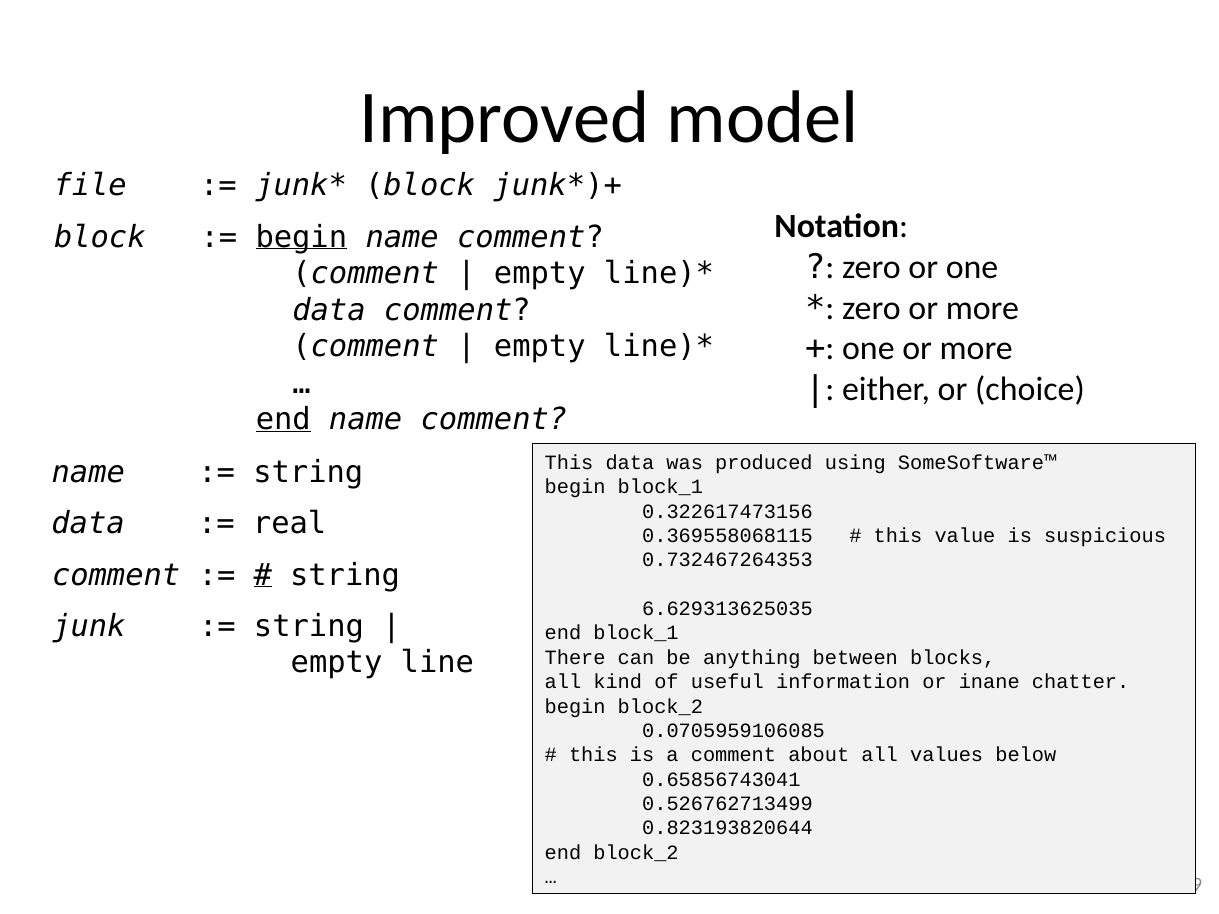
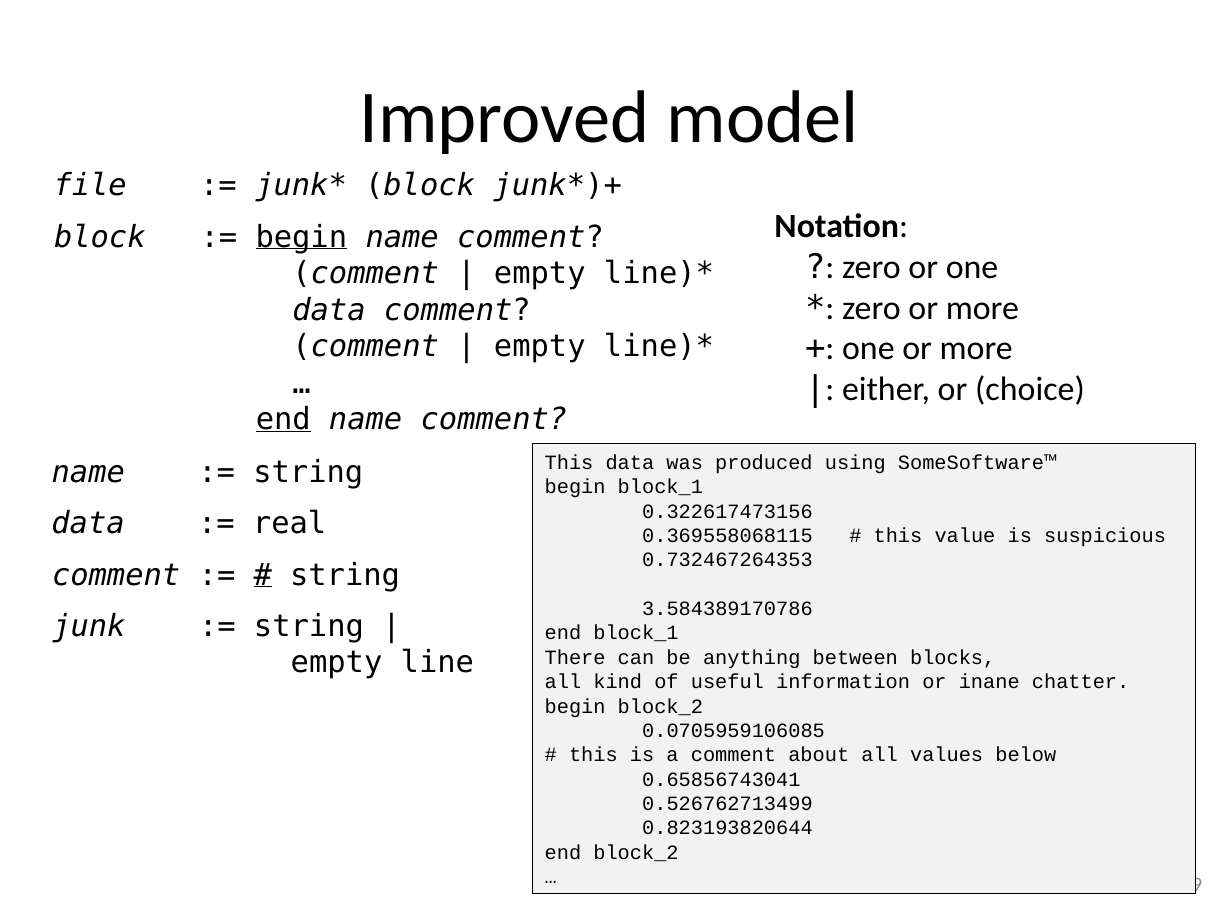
6.629313625035: 6.629313625035 -> 3.584389170786 (727, 609)
